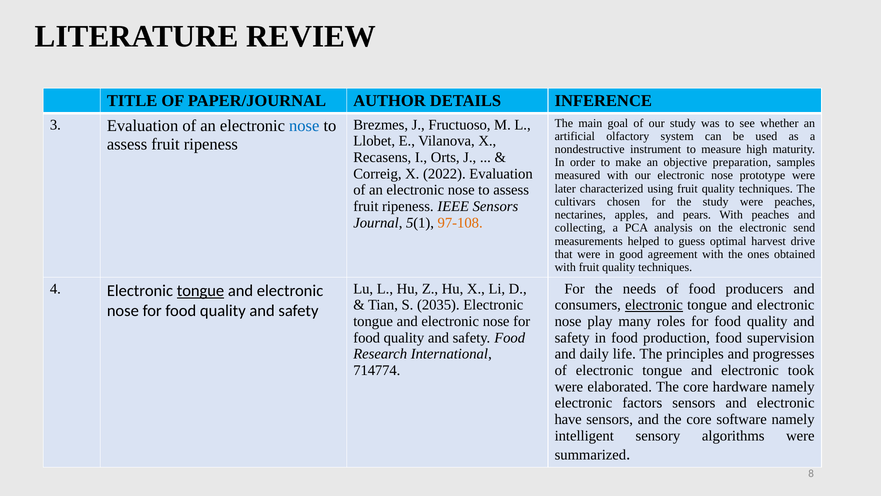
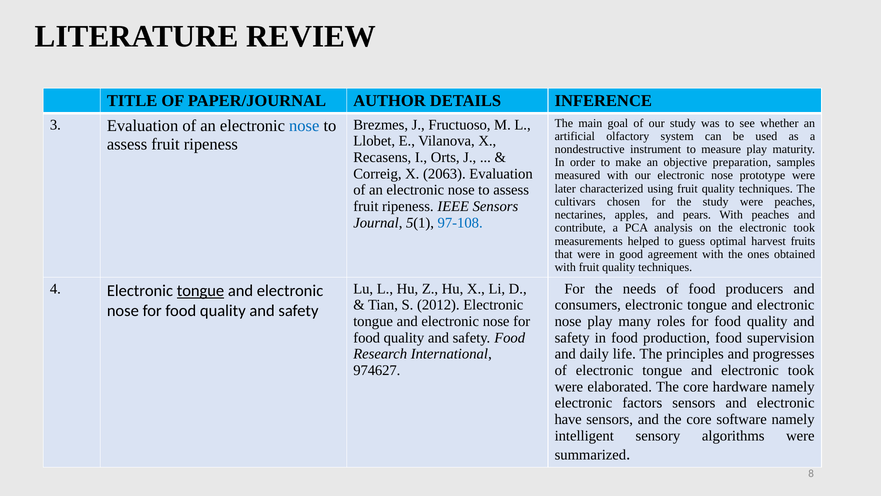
measure high: high -> play (757, 149)
2022: 2022 -> 2063 (444, 174)
97-108 colour: orange -> blue (460, 222)
collecting: collecting -> contribute (580, 228)
the electronic send: send -> took (804, 228)
drive: drive -> fruits (803, 241)
2035: 2035 -> 2012 (438, 305)
electronic underline: present -> none (654, 305)
714774: 714774 -> 974627 (377, 370)
